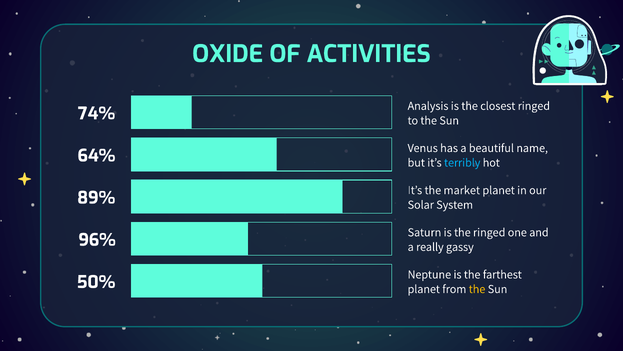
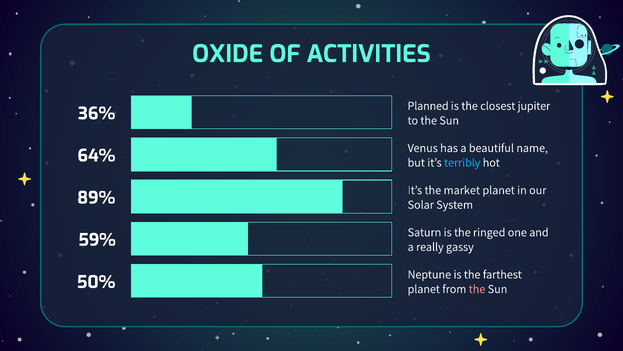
Analysis: Analysis -> Planned (428, 106)
closest ringed: ringed -> jupiter (534, 106)
74%: 74% -> 36% (96, 113)
96%: 96% -> 59% (97, 240)
the colour: yellow -> pink (477, 289)
